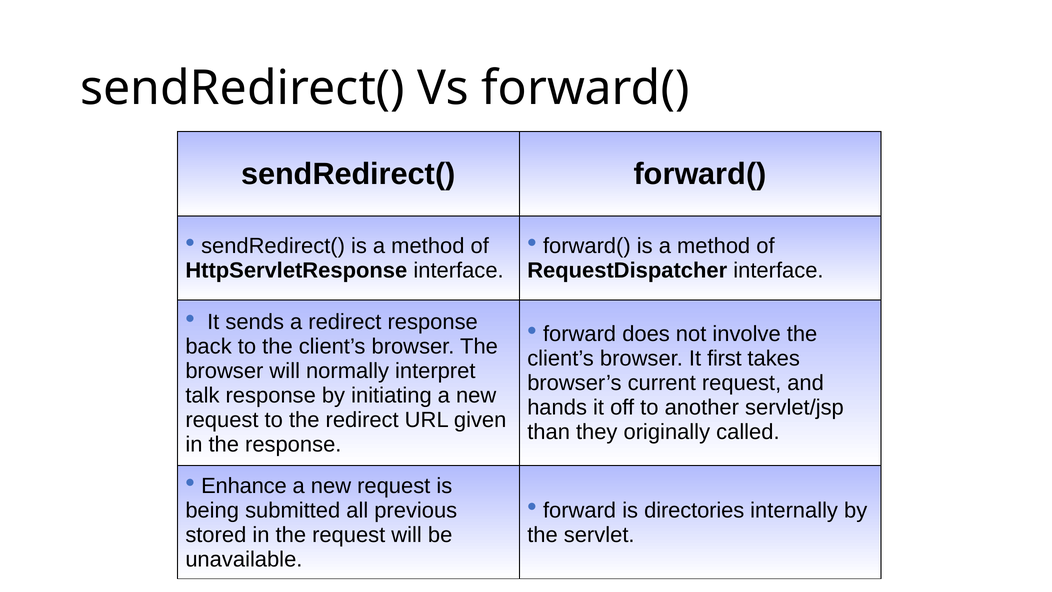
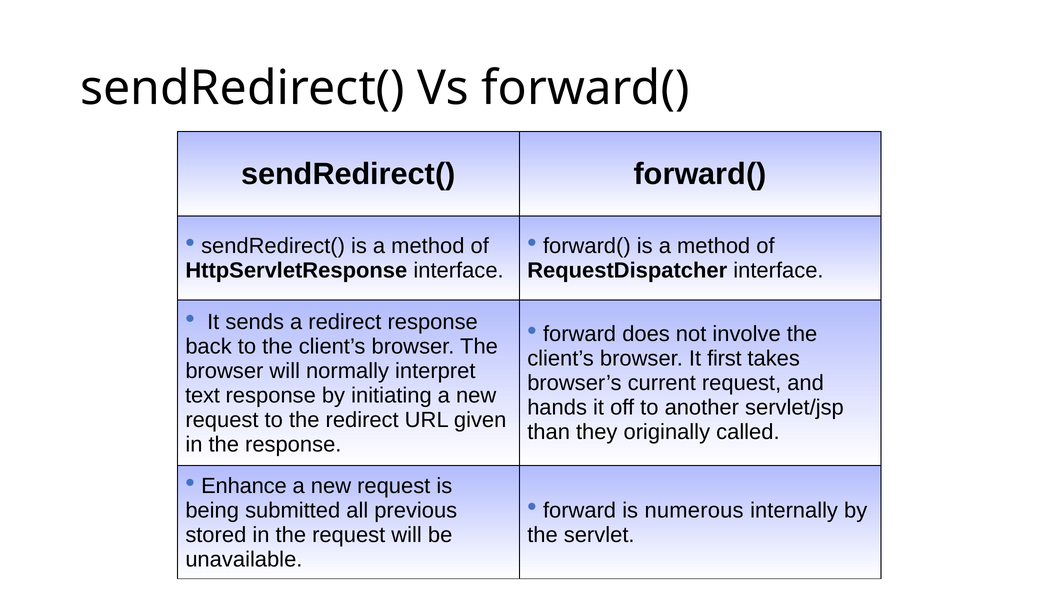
talk: talk -> text (203, 395)
directories: directories -> numerous (694, 510)
